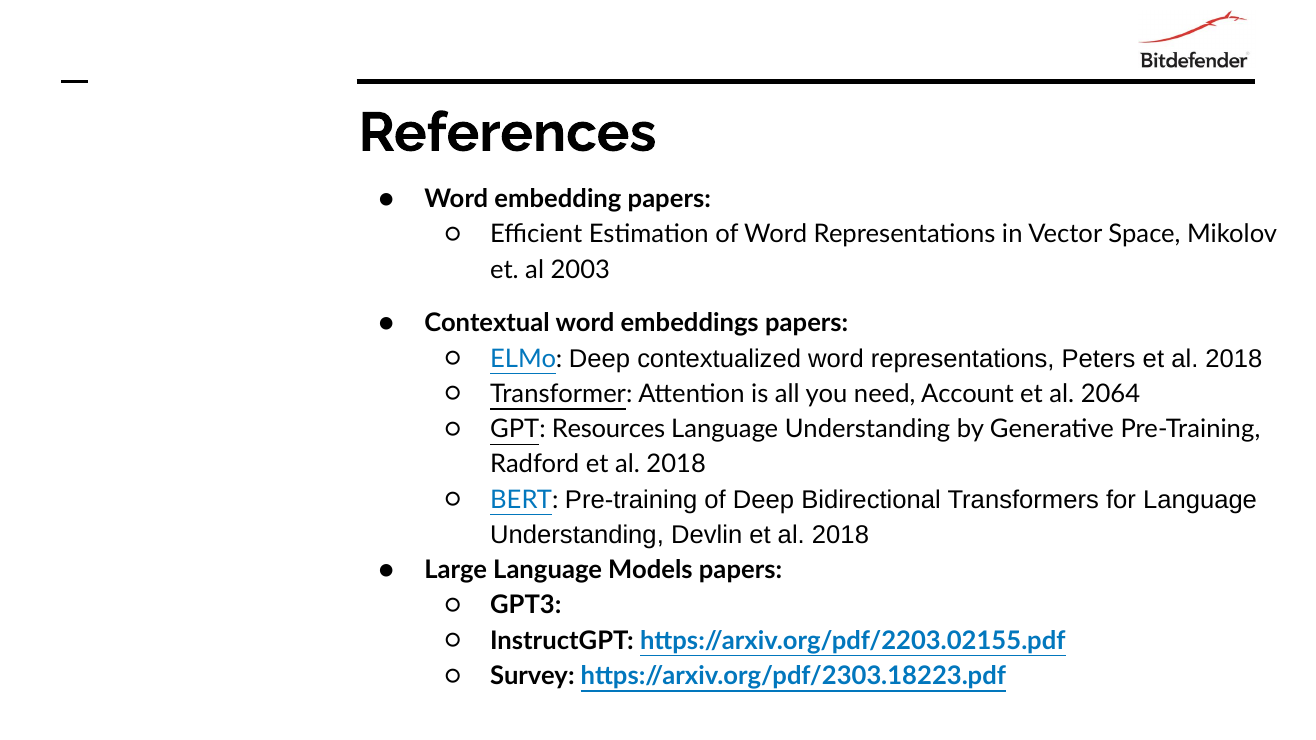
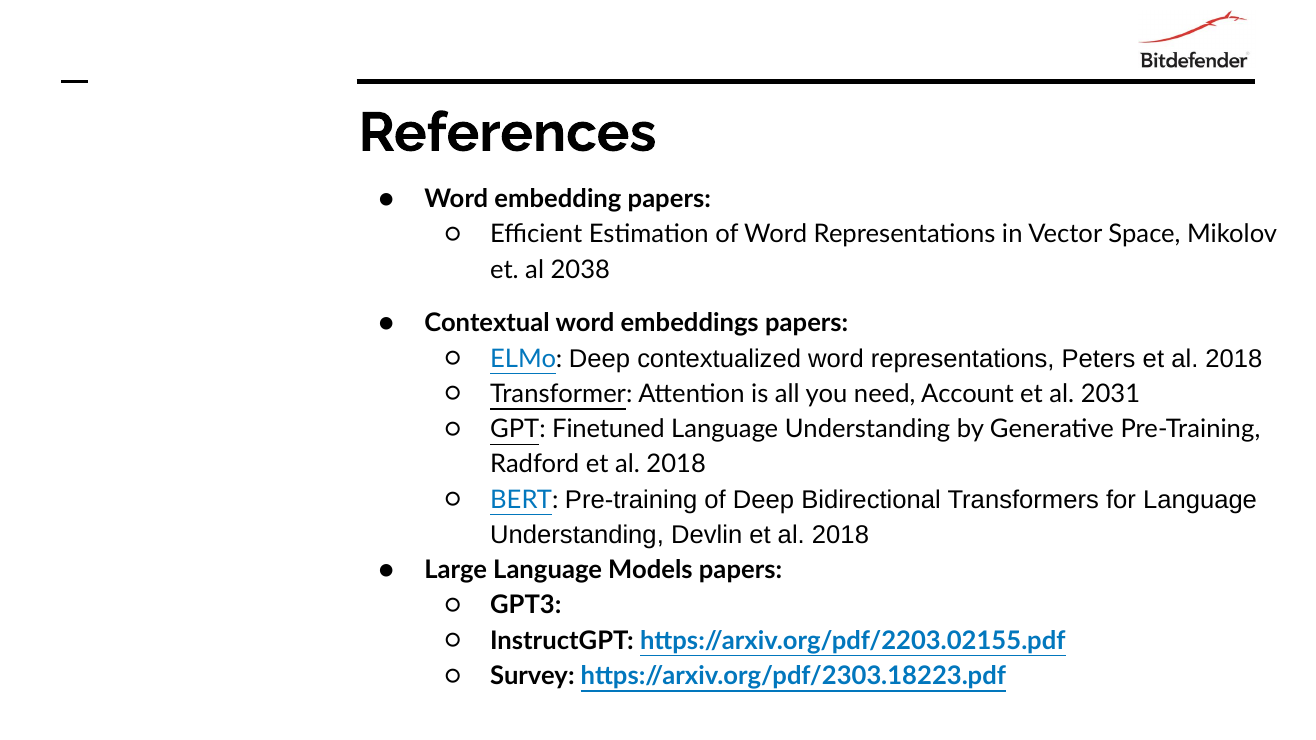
2003: 2003 -> 2038 (580, 270)
2064: 2064 -> 2031 (1110, 394)
Resources: Resources -> Finetuned (609, 429)
